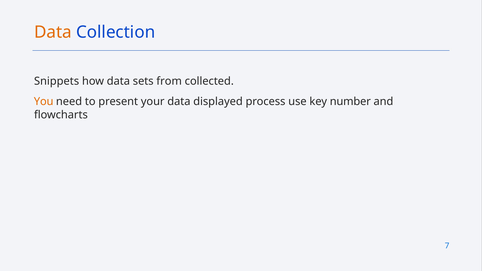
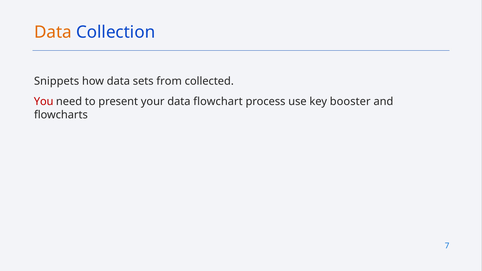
You colour: orange -> red (44, 102)
displayed: displayed -> flowchart (218, 102)
number: number -> booster (350, 102)
